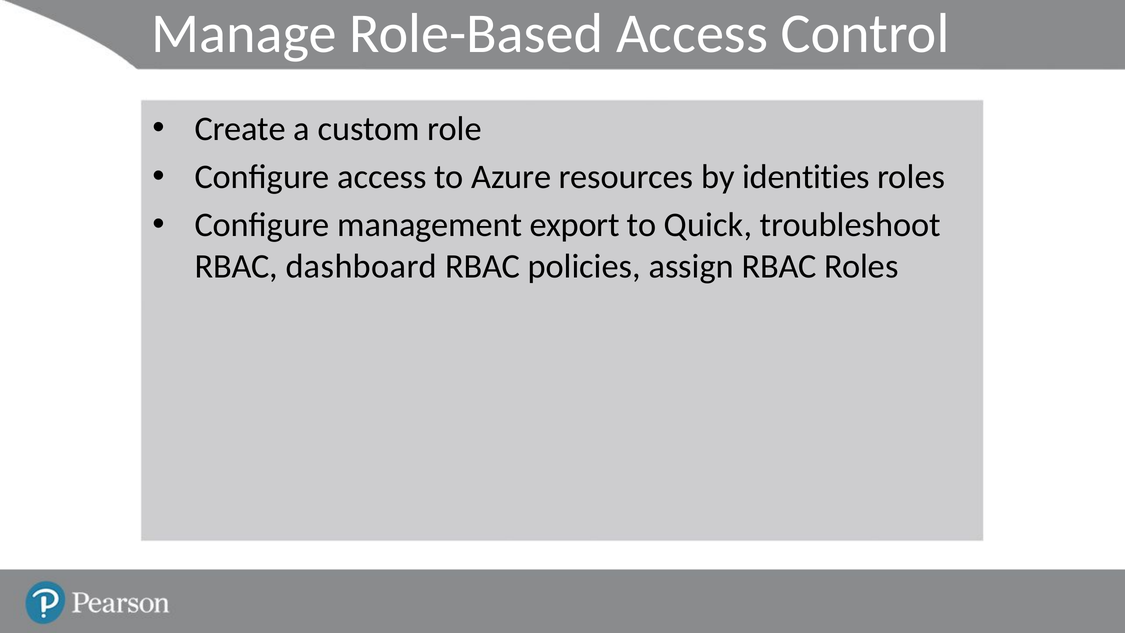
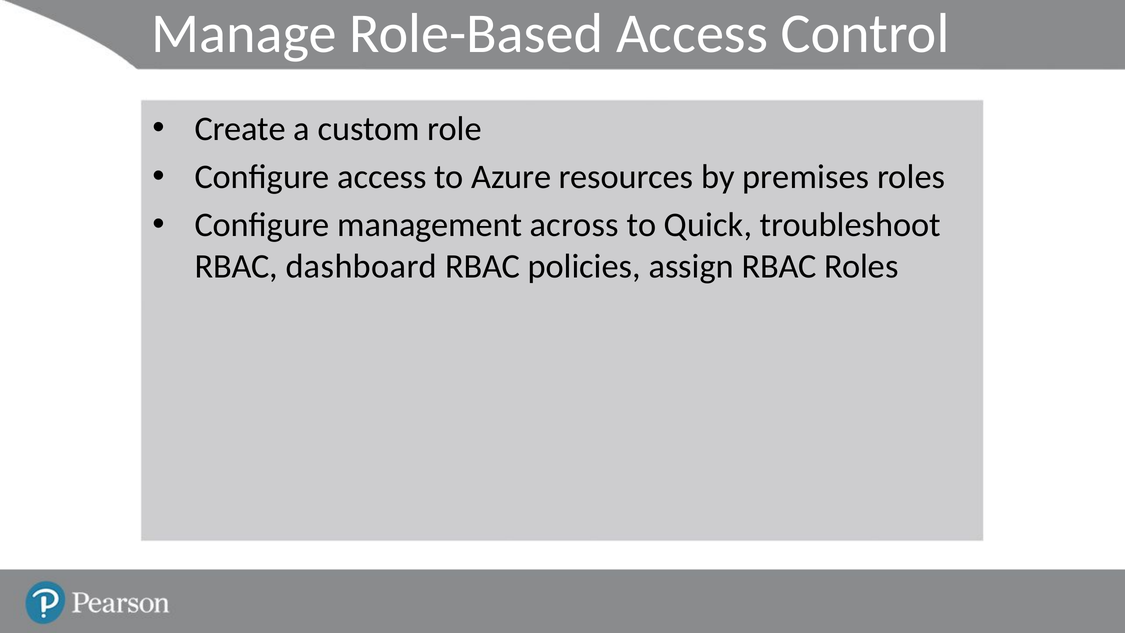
identities: identities -> premises (806, 177)
export: export -> across (574, 225)
